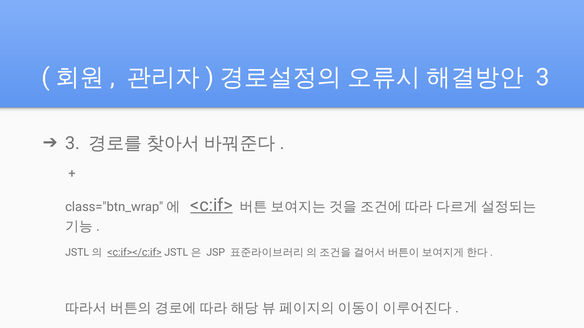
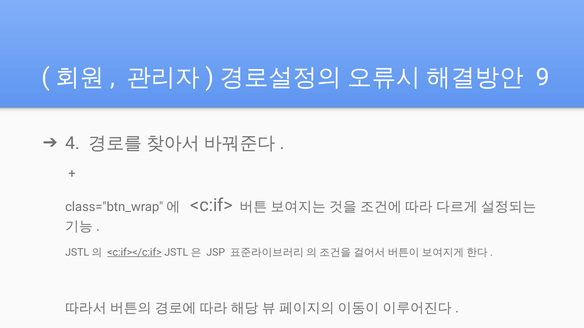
3: 3 -> 9 (543, 77)
3: 3 -> 4 (73, 144)
<c:if> underline: present -> none (212, 206)
